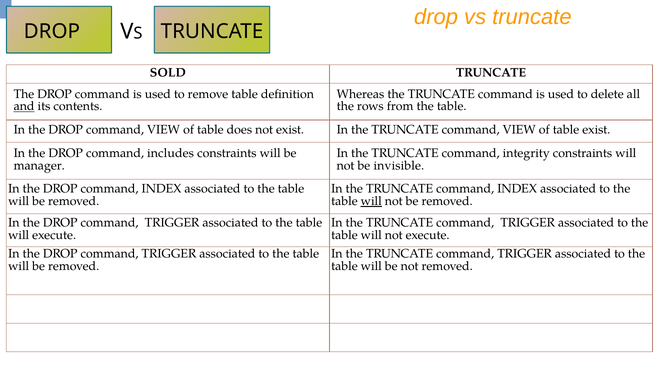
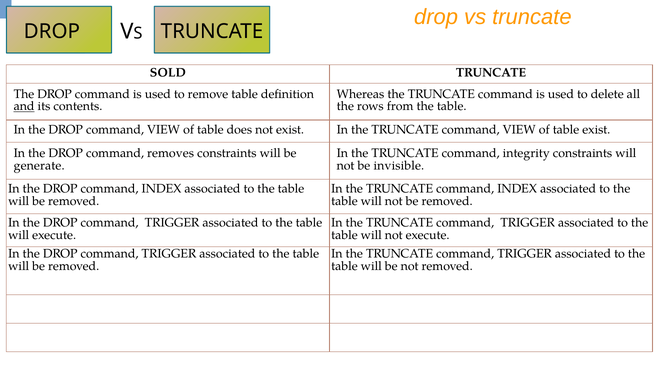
includes: includes -> removes (171, 153)
manager: manager -> generate (39, 165)
will underline: present -> none (371, 201)
